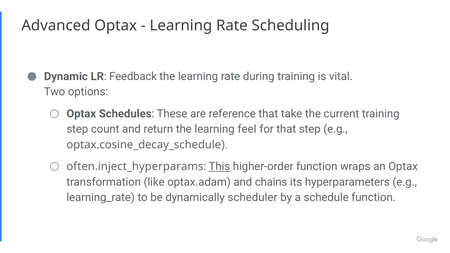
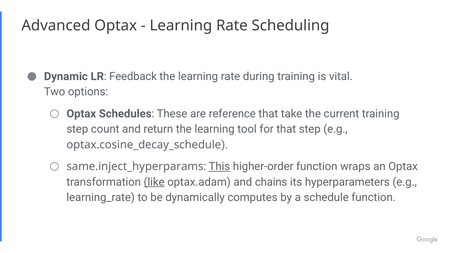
feel: feel -> tool (247, 129)
often.inject_hyperparams: often.inject_hyperparams -> same.inject_hyperparams (135, 167)
like underline: none -> present (154, 182)
scheduler: scheduler -> computes (253, 198)
